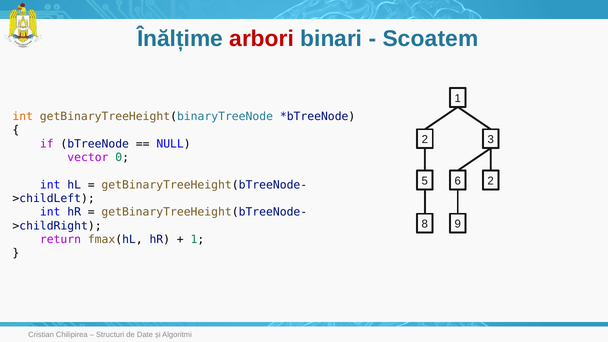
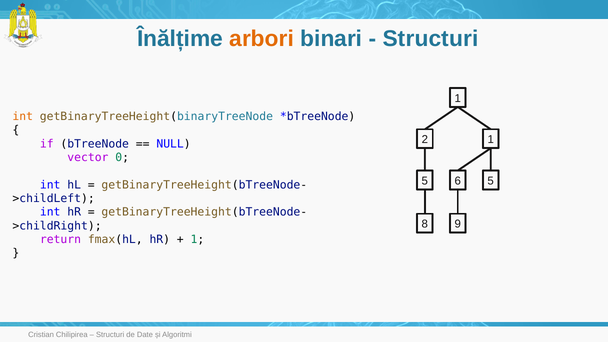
arbori colour: red -> orange (262, 39)
Scoatem: Scoatem -> Structuri (431, 39)
2 3: 3 -> 1 (491, 140)
6 2: 2 -> 5 (491, 181)
